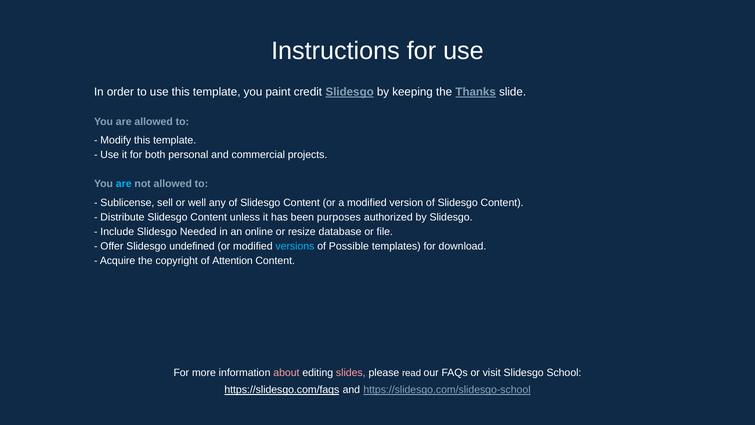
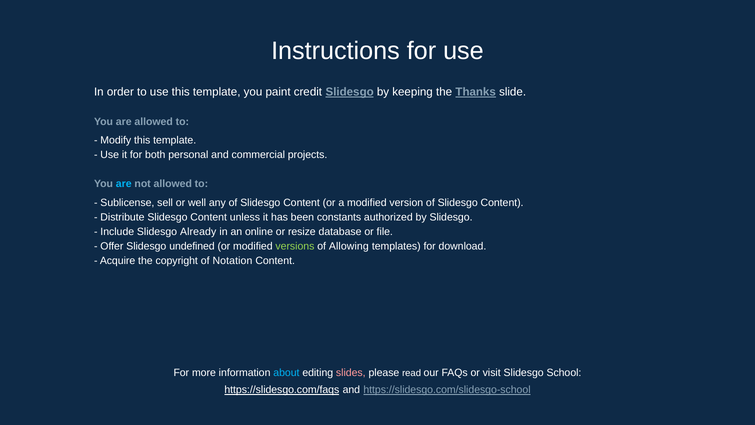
purposes: purposes -> constants (339, 217)
Needed: Needed -> Already (198, 232)
versions colour: light blue -> light green (295, 246)
Possible: Possible -> Allowing (349, 246)
Attention: Attention -> Notation (232, 260)
about colour: pink -> light blue (286, 373)
